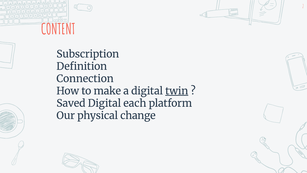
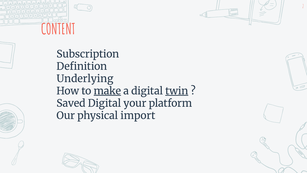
Connection: Connection -> Underlying (85, 79)
make underline: none -> present (107, 91)
each: each -> your (135, 103)
change: change -> import (138, 115)
